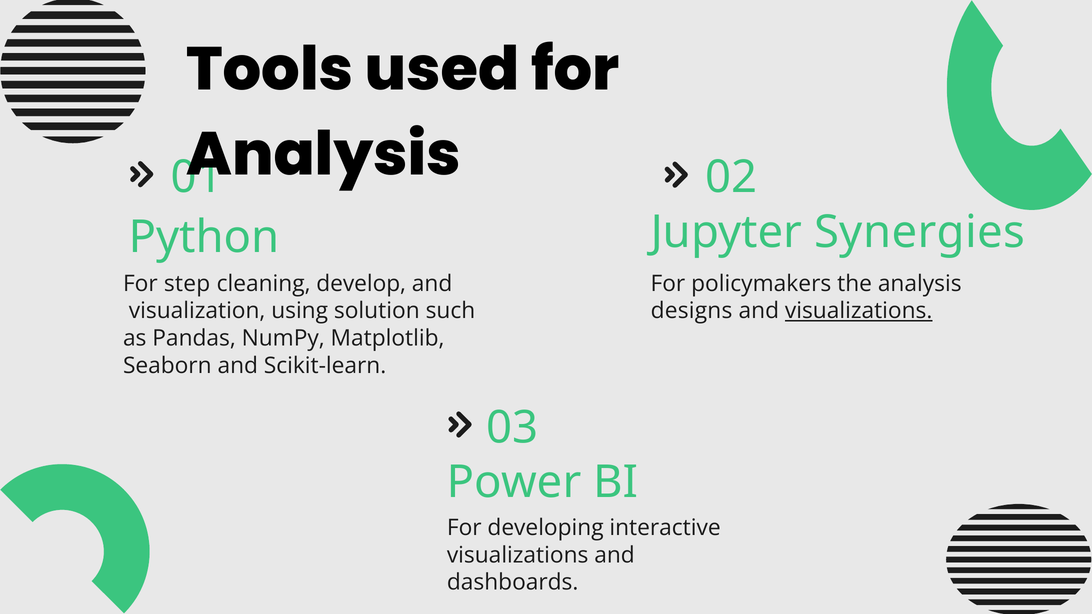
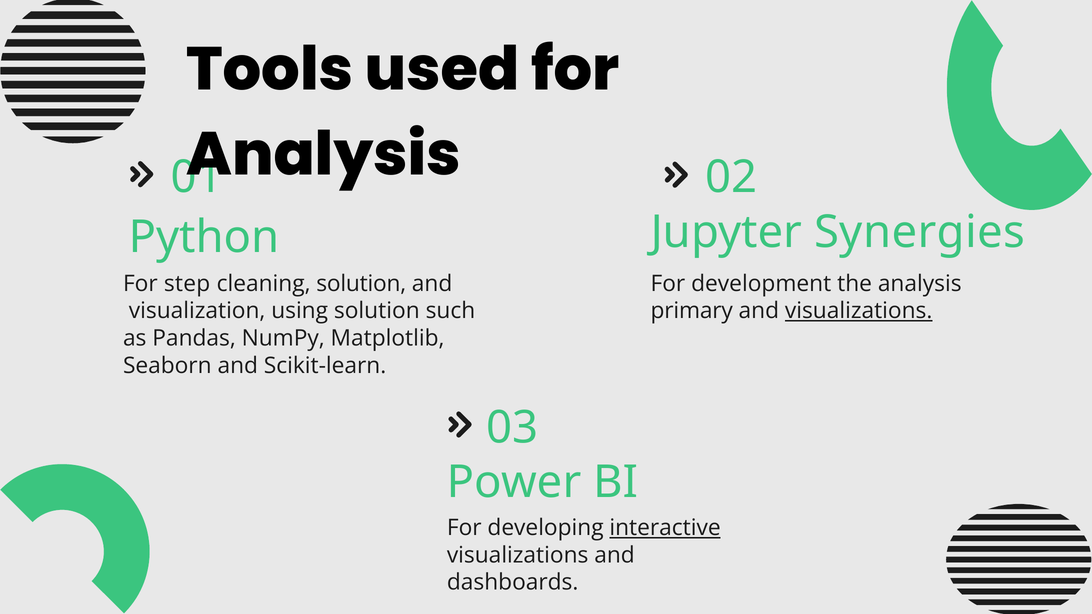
cleaning develop: develop -> solution (361, 284)
policymakers: policymakers -> development (761, 284)
designs: designs -> primary (692, 311)
interactive underline: none -> present (665, 528)
